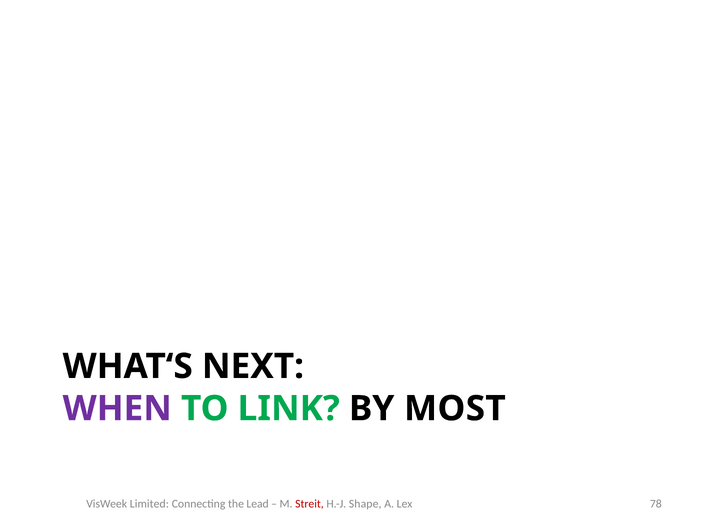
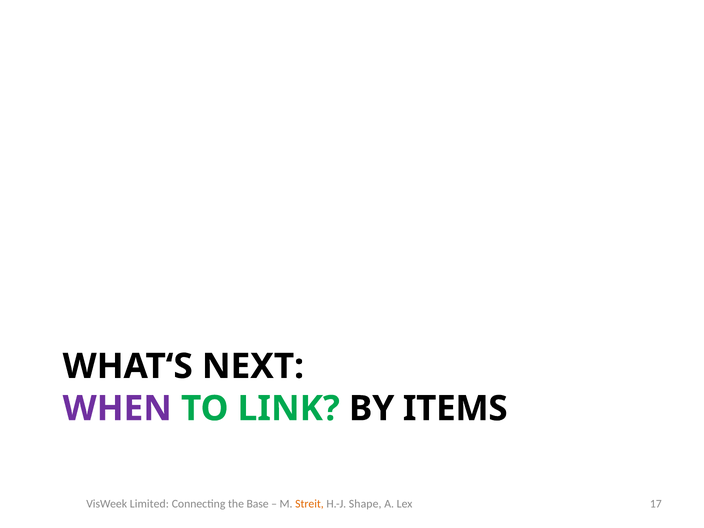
MOST: MOST -> ITEMS (455, 409)
Lead: Lead -> Base (258, 504)
Streit colour: red -> orange (309, 504)
78: 78 -> 17 (656, 504)
